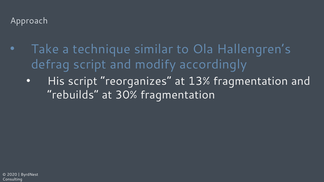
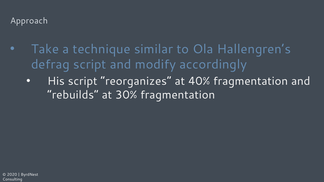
13%: 13% -> 40% (199, 81)
